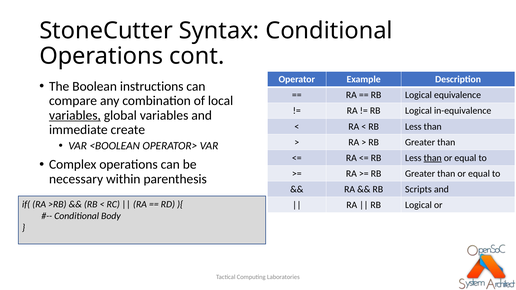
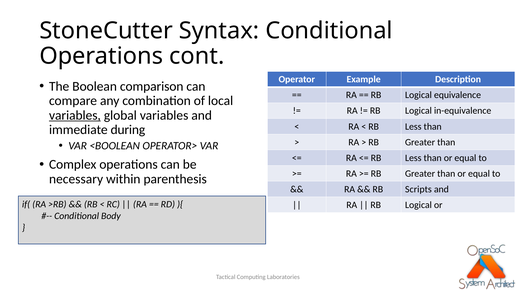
instructions: instructions -> comparison (152, 86)
create: create -> during (128, 130)
than underline: present -> none (433, 158)
